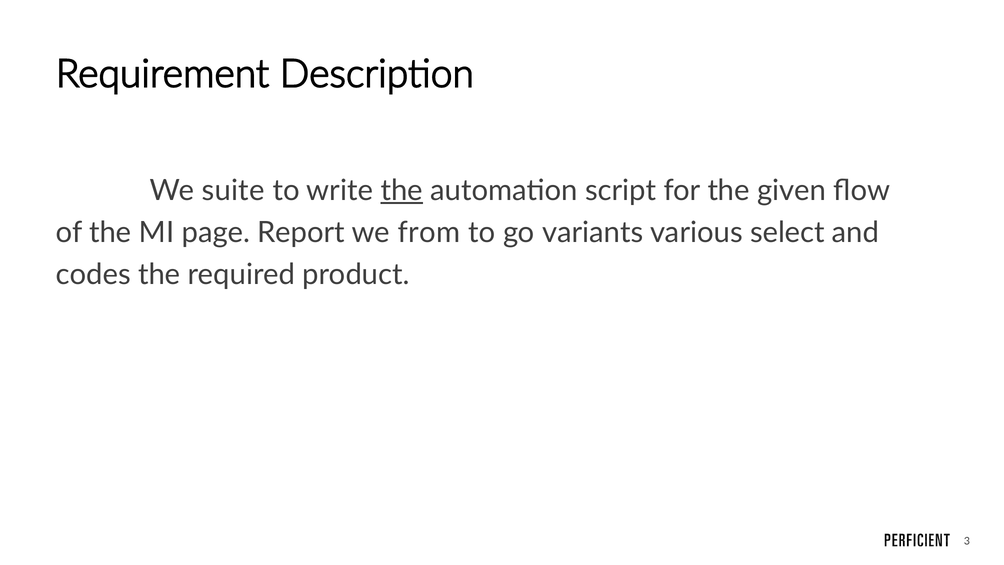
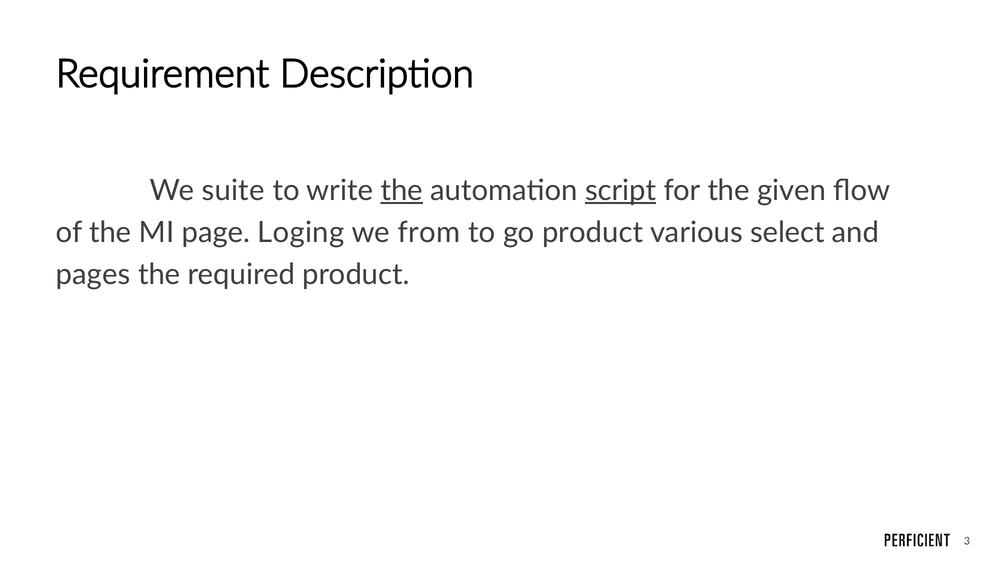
script underline: none -> present (621, 190)
Report: Report -> Loging (301, 232)
go variants: variants -> product (593, 232)
codes: codes -> pages (93, 275)
